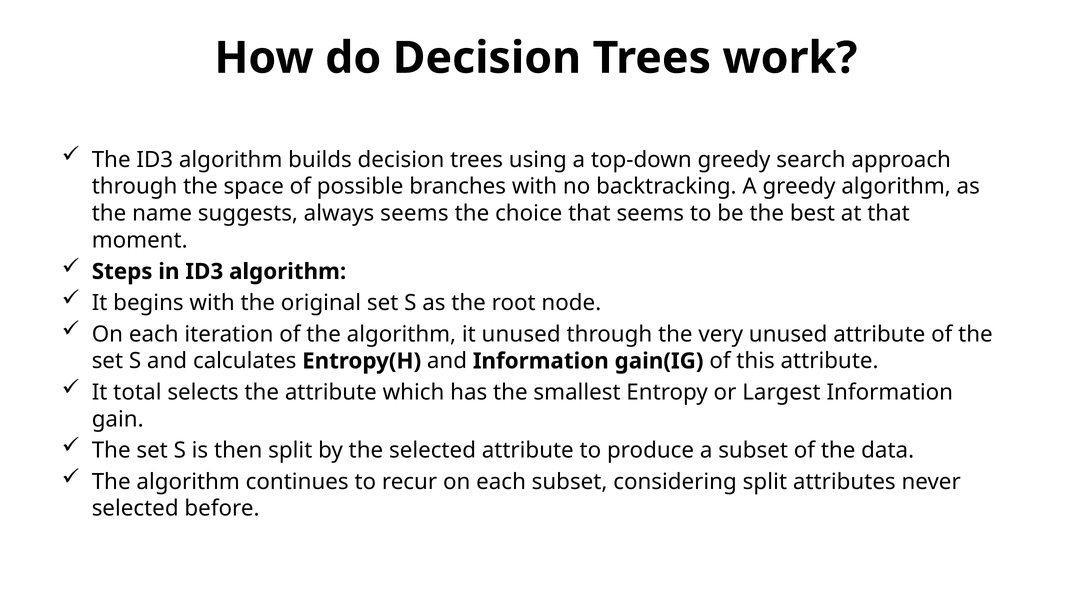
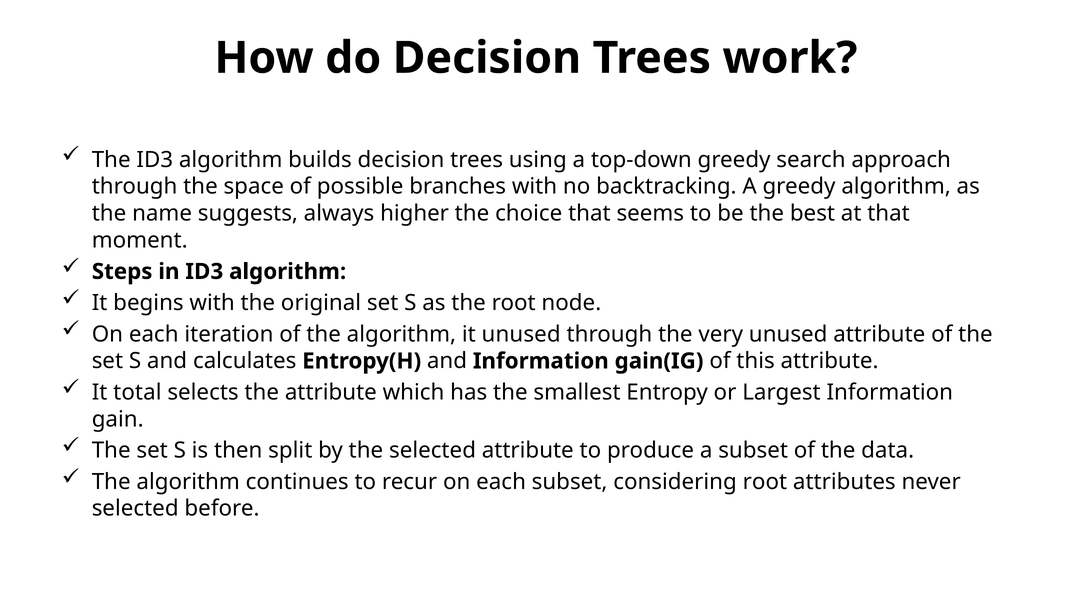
always seems: seems -> higher (415, 213)
considering split: split -> root (765, 482)
